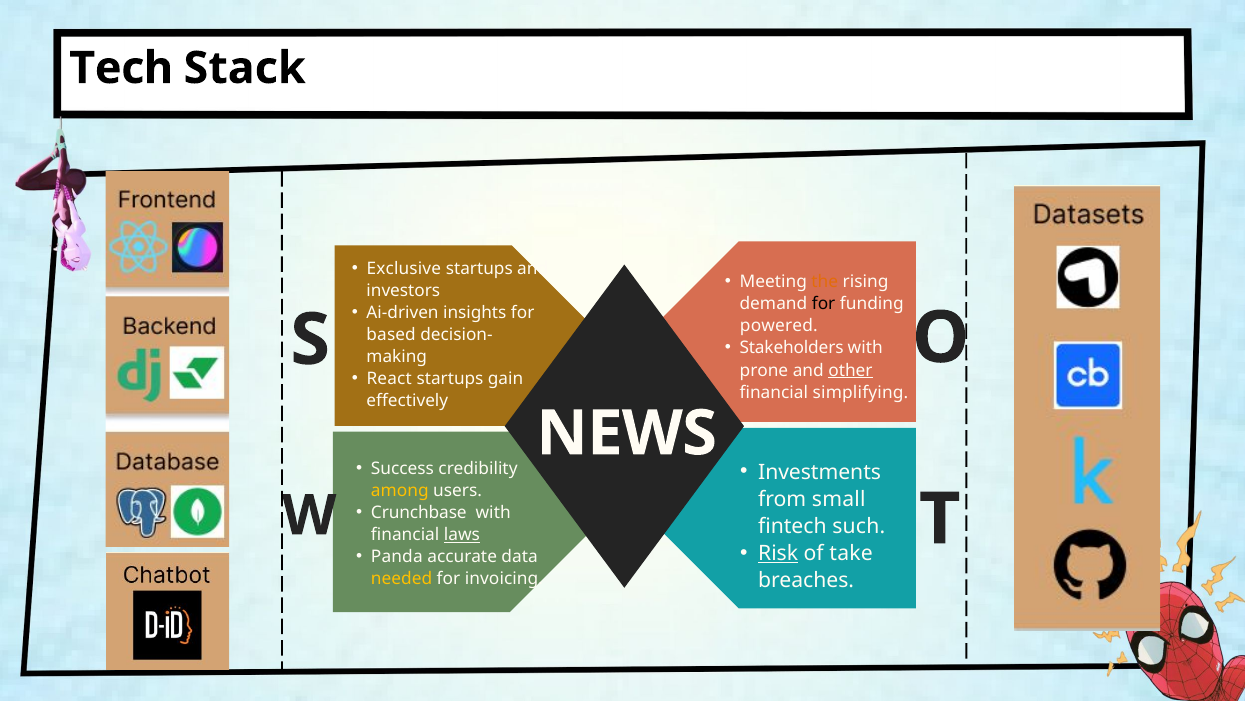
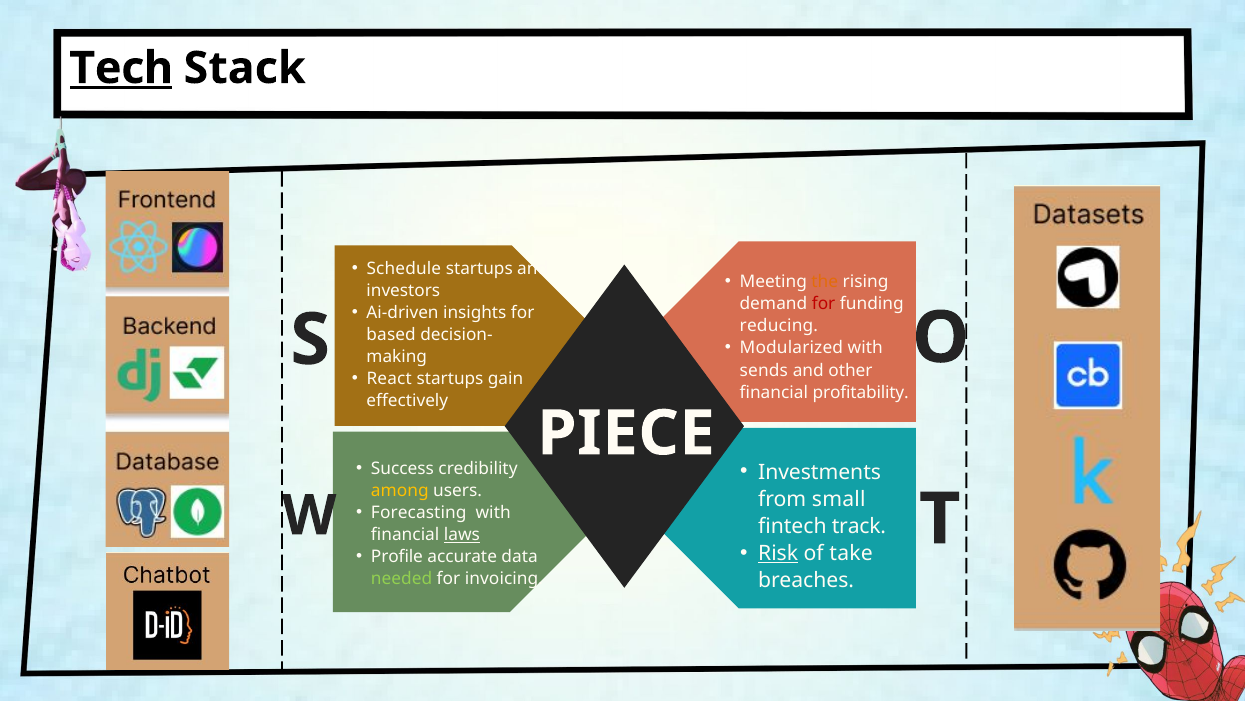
Tech underline: none -> present (121, 68)
Exclusive: Exclusive -> Schedule (404, 269)
for colour: black -> red (824, 304)
powered: powered -> reducing (779, 326)
Stakeholders: Stakeholders -> Modularized (791, 348)
prone: prone -> sends (764, 370)
other underline: present -> none (850, 370)
simplifying: simplifying -> profitability (861, 392)
NEWS: NEWS -> PIECE (626, 433)
Crunchbase: Crunchbase -> Forecasting (419, 512)
such: such -> track (859, 526)
Panda: Panda -> Profile (397, 556)
needed colour: yellow -> light green (402, 579)
